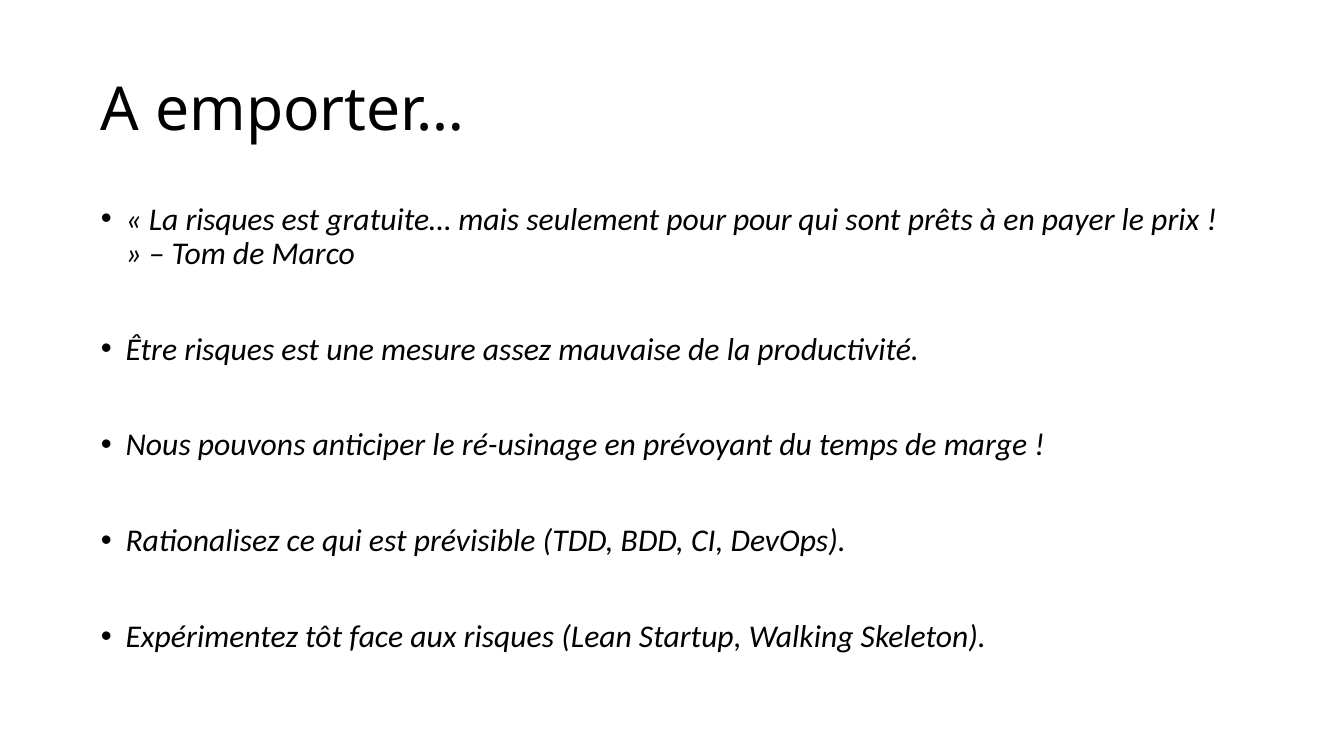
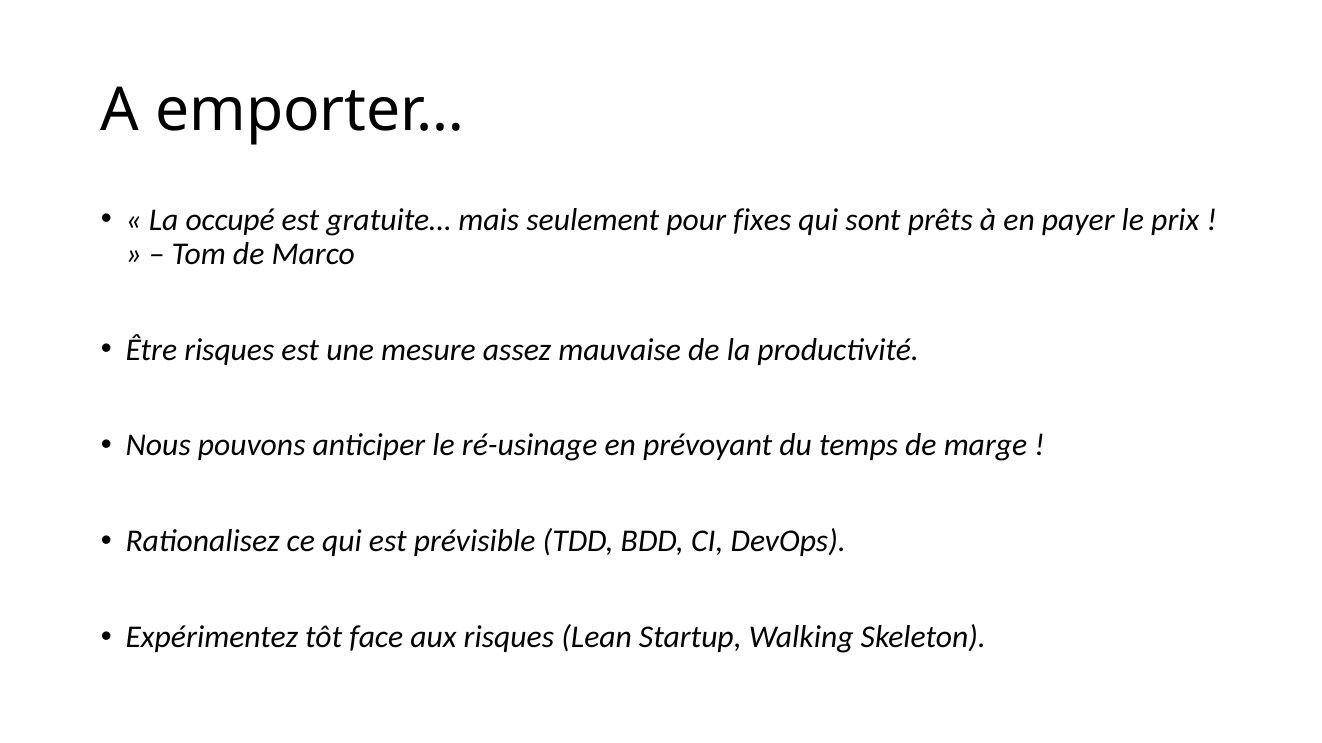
La risques: risques -> occupé (230, 220)
pour pour: pour -> fixes (762, 220)
